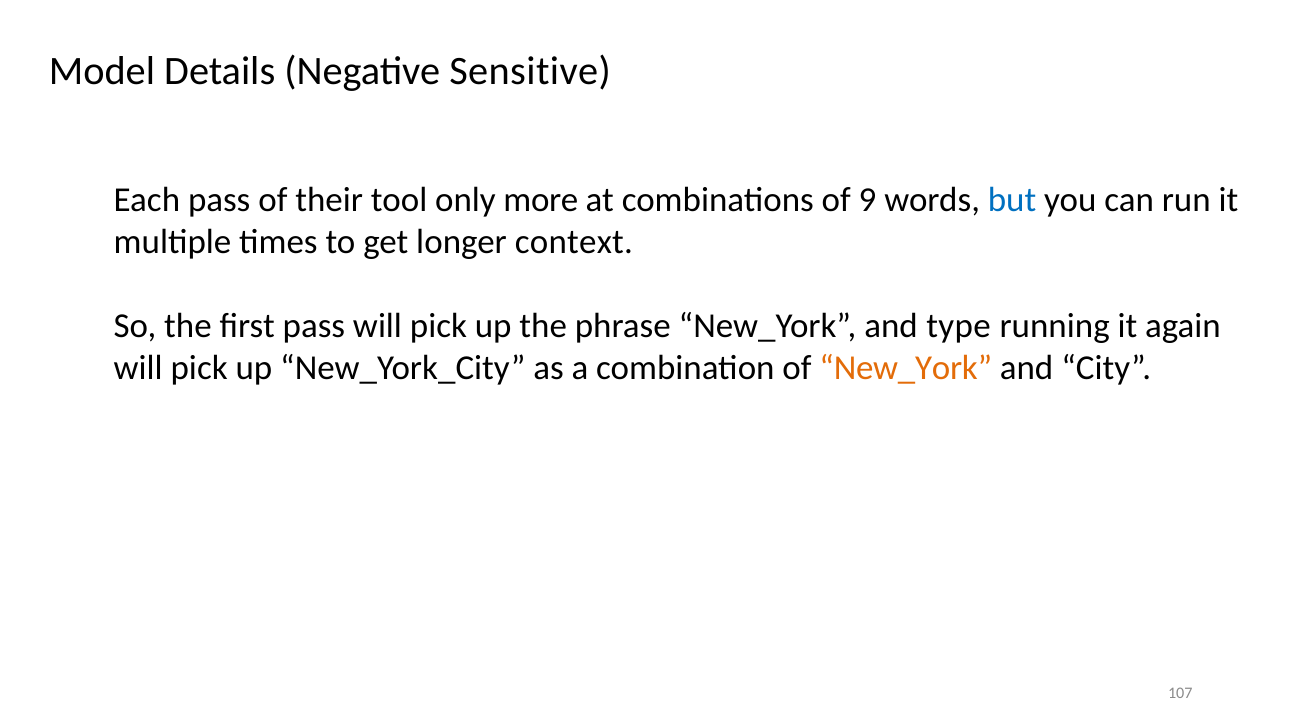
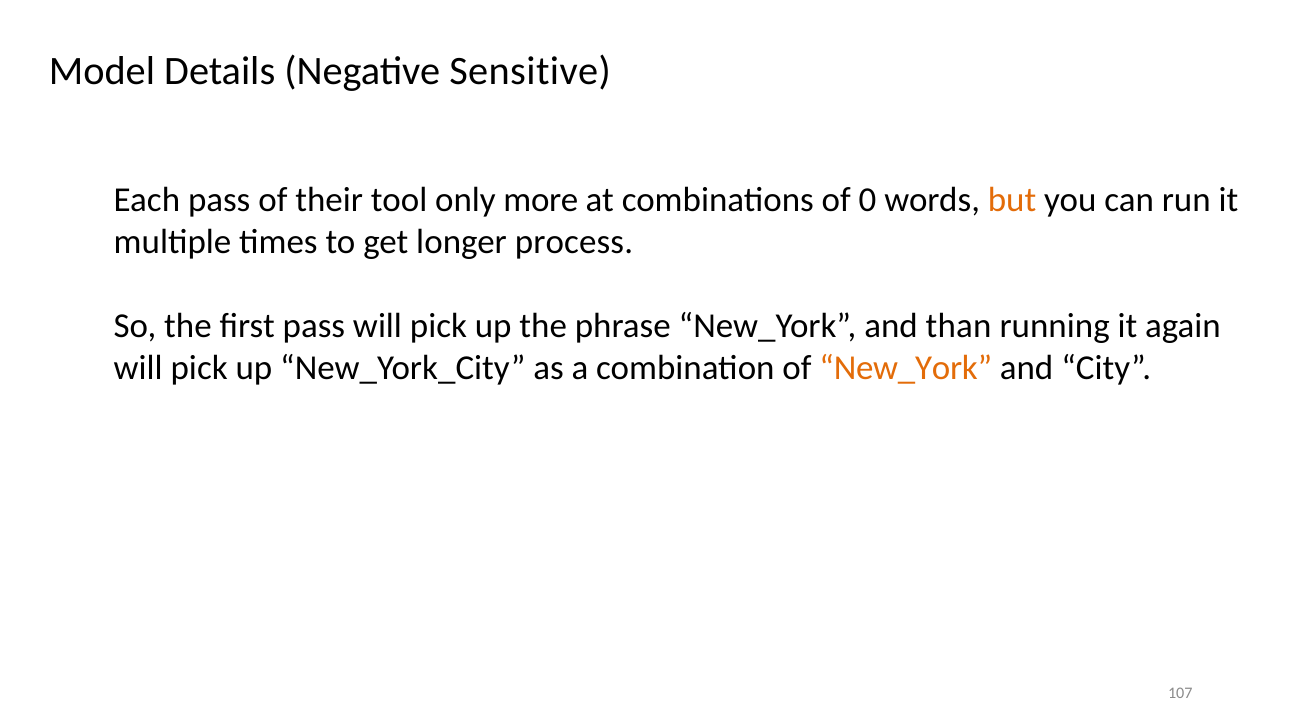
9: 9 -> 0 (868, 200)
but colour: blue -> orange (1012, 200)
context: context -> process (574, 242)
type: type -> than (959, 326)
